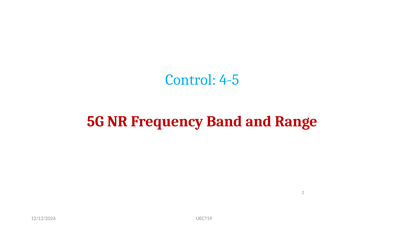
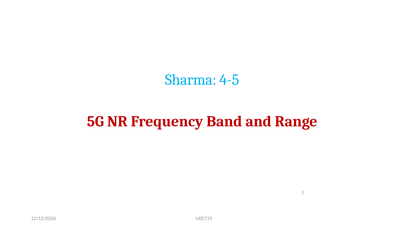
Control: Control -> Sharma (191, 80)
